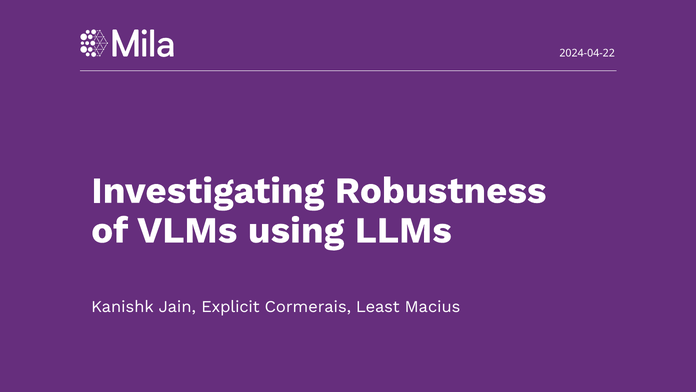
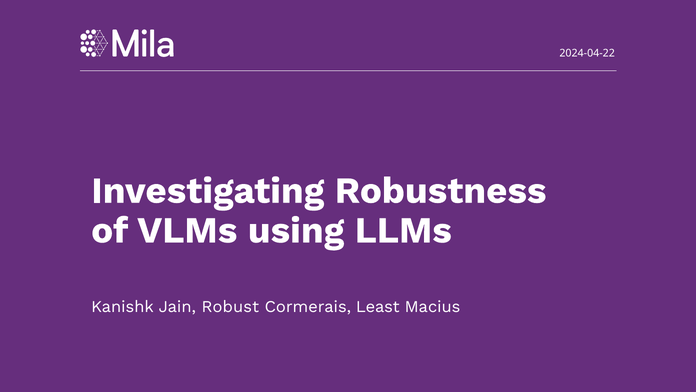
Explicit: Explicit -> Robust (230, 306)
